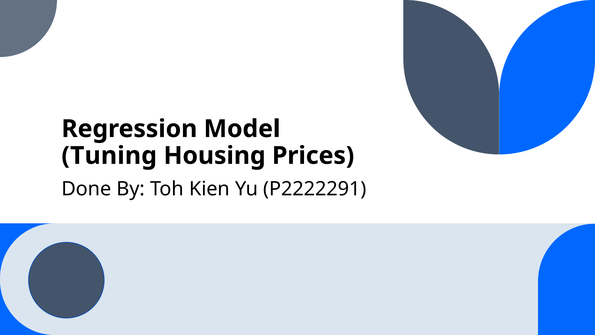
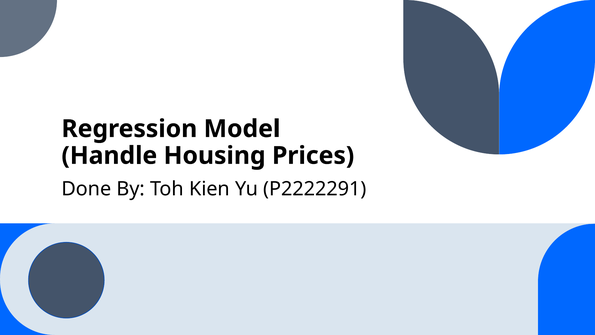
Tuning: Tuning -> Handle (109, 156)
